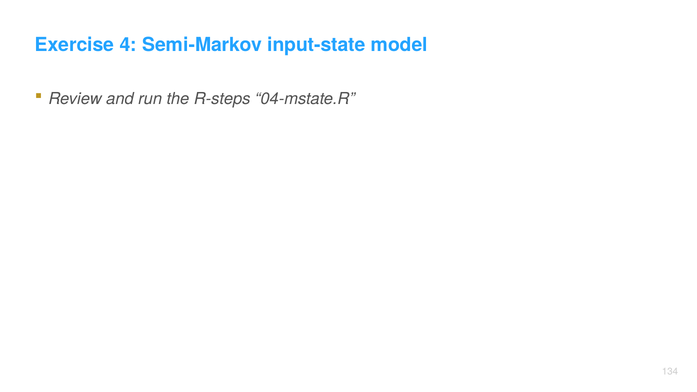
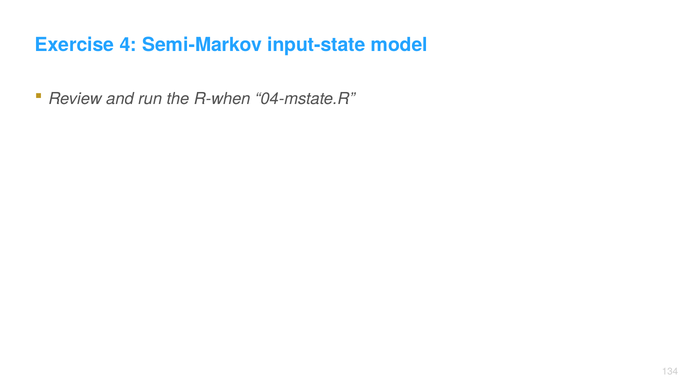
R-steps: R-steps -> R-when (222, 99)
